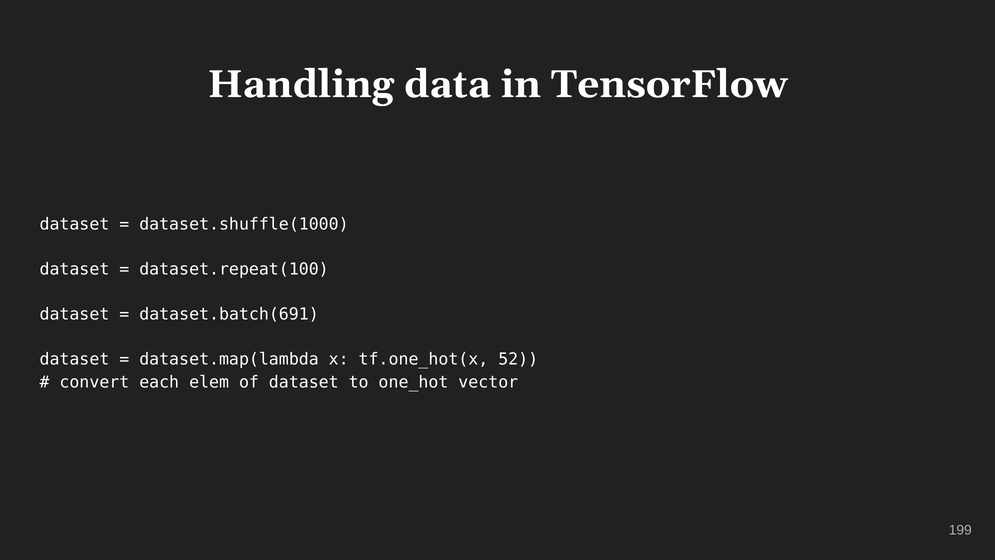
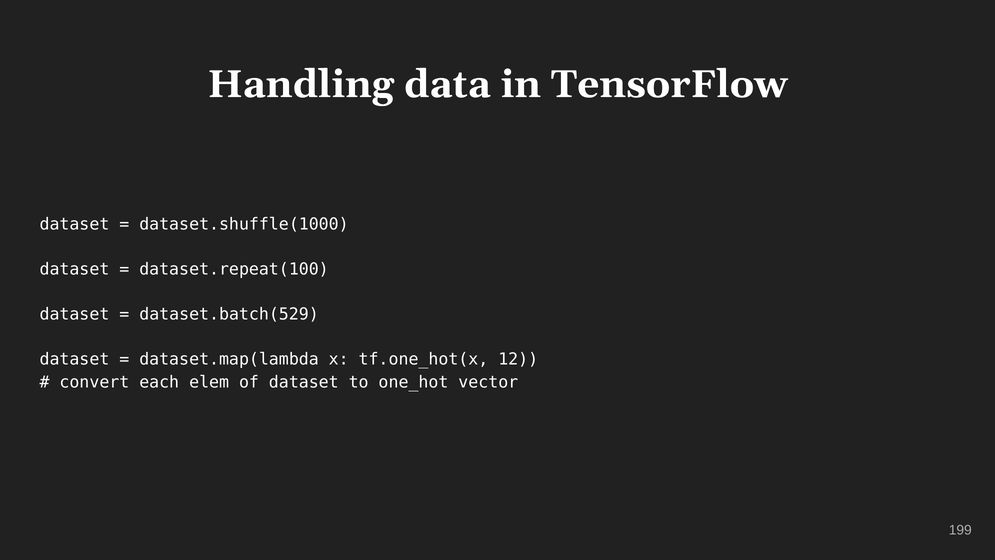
dataset.batch(691: dataset.batch(691 -> dataset.batch(529 (229, 314)
52: 52 -> 12 (518, 359)
